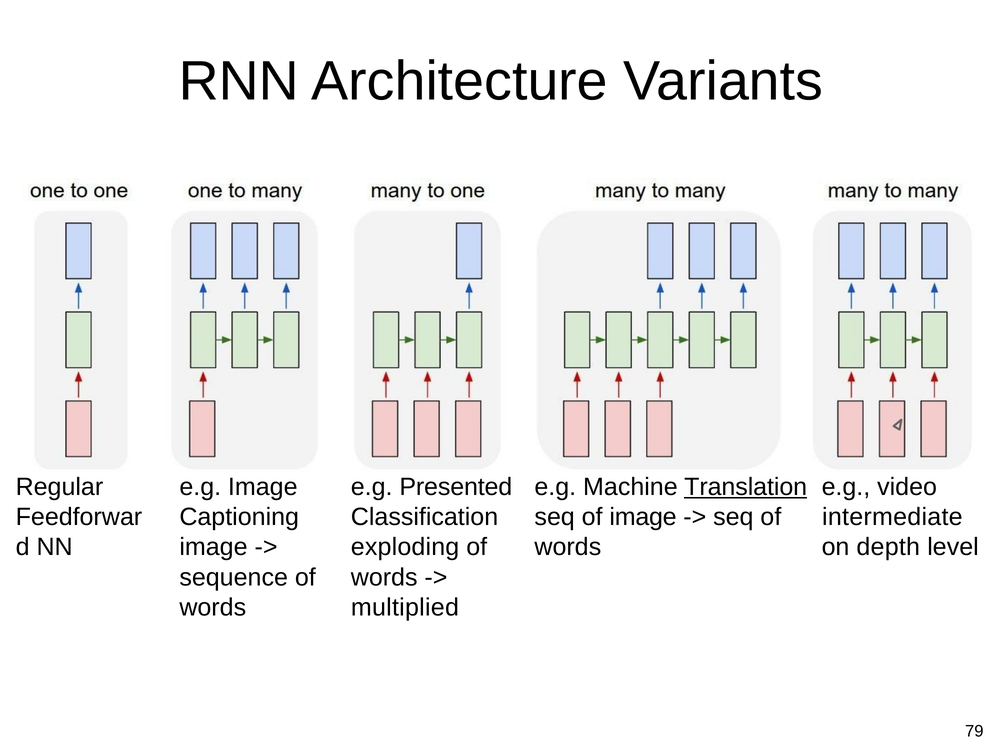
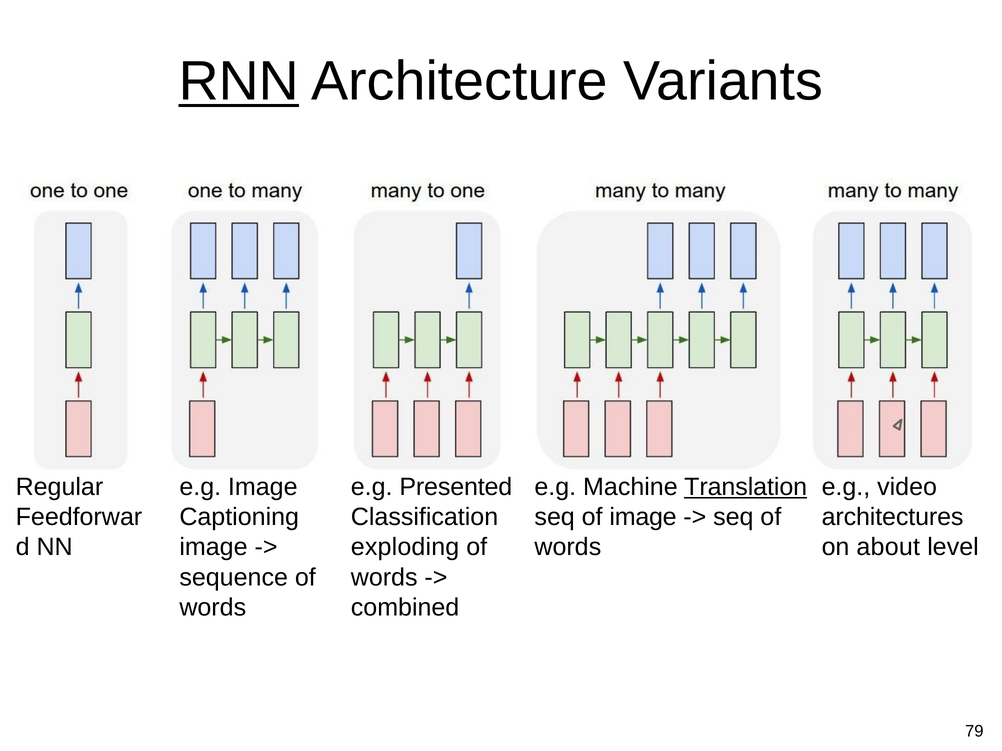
RNN underline: none -> present (239, 82)
intermediate: intermediate -> architectures (893, 518)
depth: depth -> about (888, 548)
multiplied: multiplied -> combined (405, 608)
